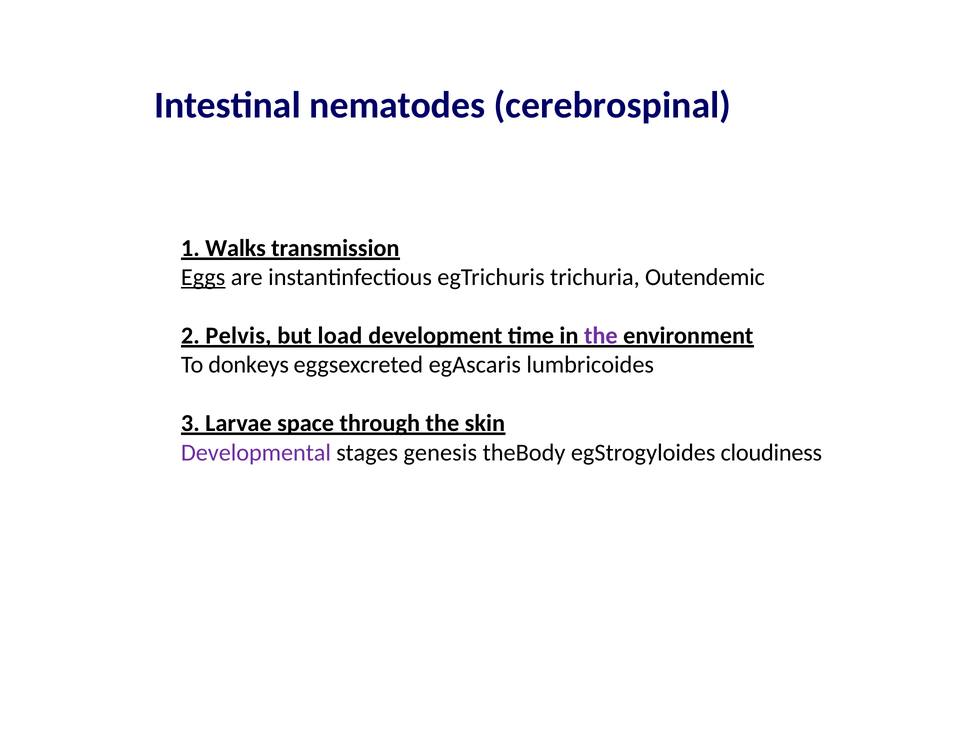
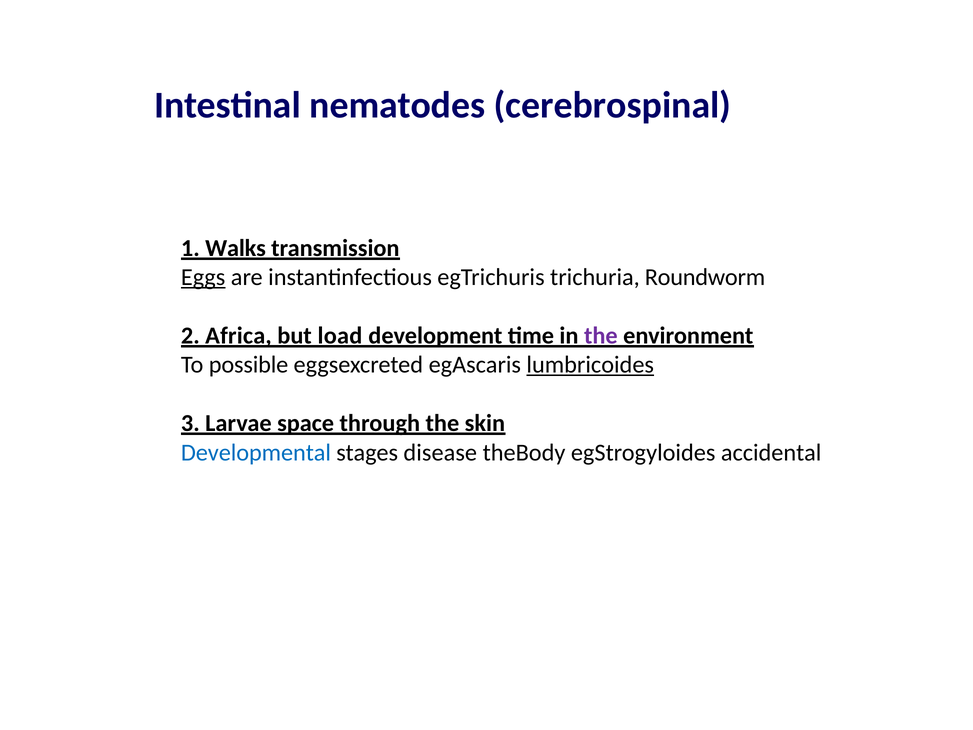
Outendemic: Outendemic -> Roundworm (705, 277)
Pelvis: Pelvis -> Africa (238, 336)
donkeys: donkeys -> possible (249, 365)
lumbricoides underline: none -> present (590, 365)
Developmental colour: purple -> blue (256, 452)
genesis: genesis -> disease (440, 452)
cloudiness: cloudiness -> accidental (771, 452)
